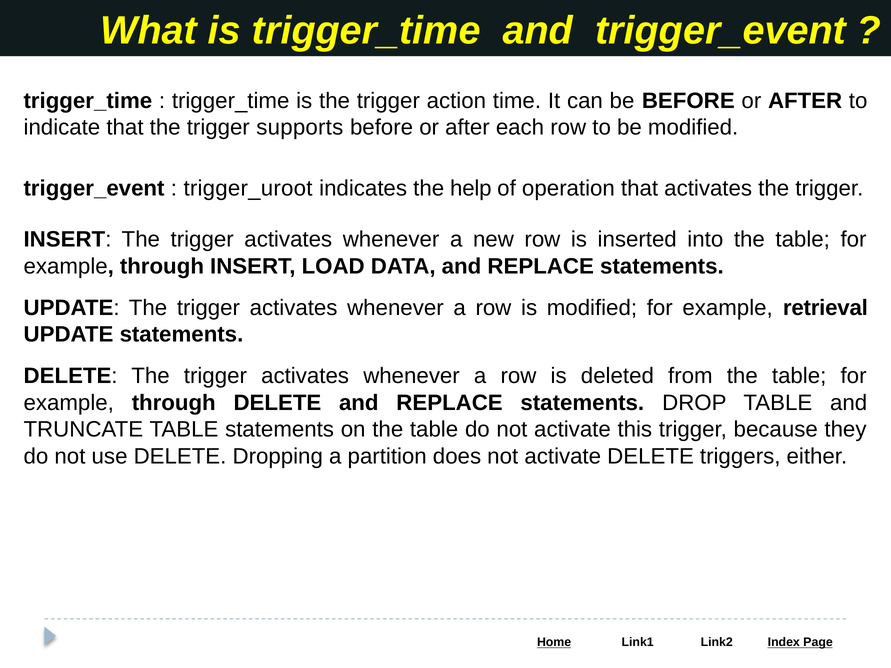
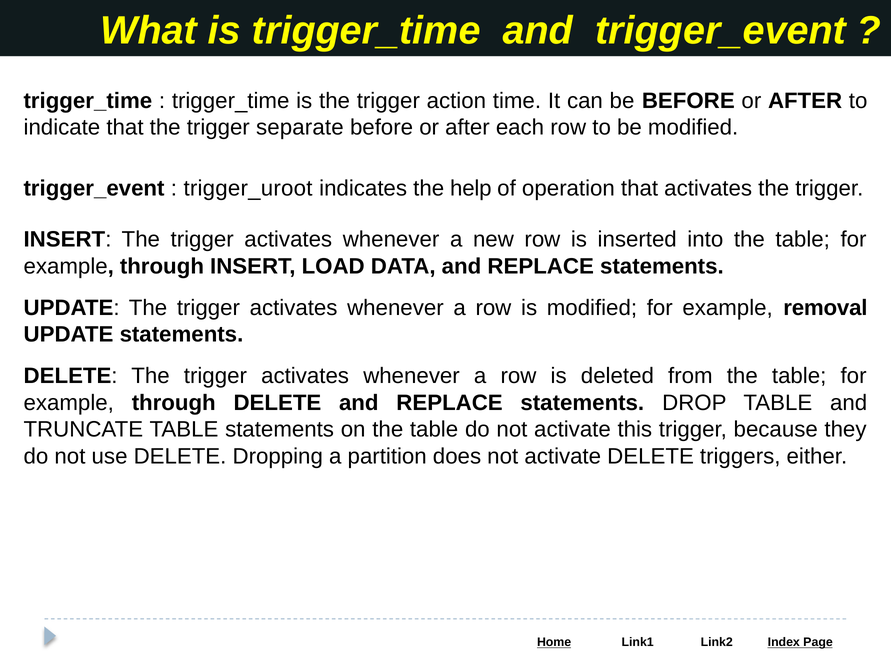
supports: supports -> separate (300, 128)
retrieval: retrieval -> removal (825, 308)
